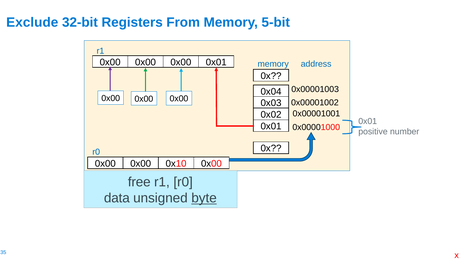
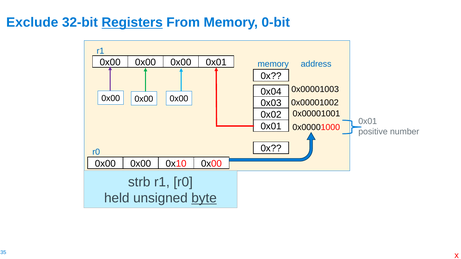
Registers underline: none -> present (132, 23)
5-bit: 5-bit -> 0-bit (276, 23)
free: free -> strb (139, 182)
data: data -> held (117, 198)
